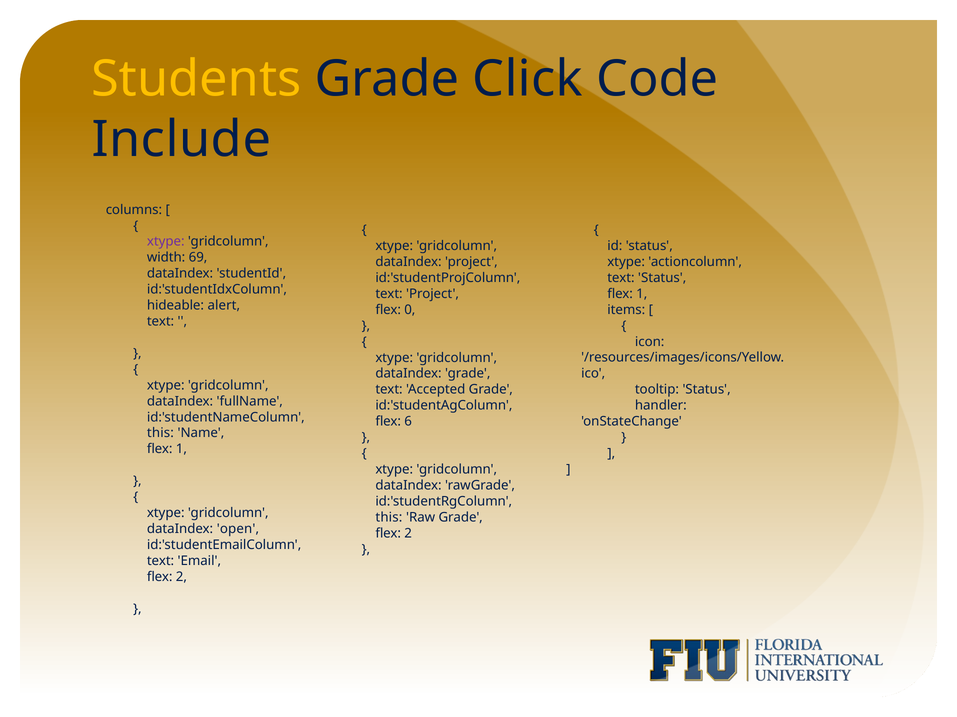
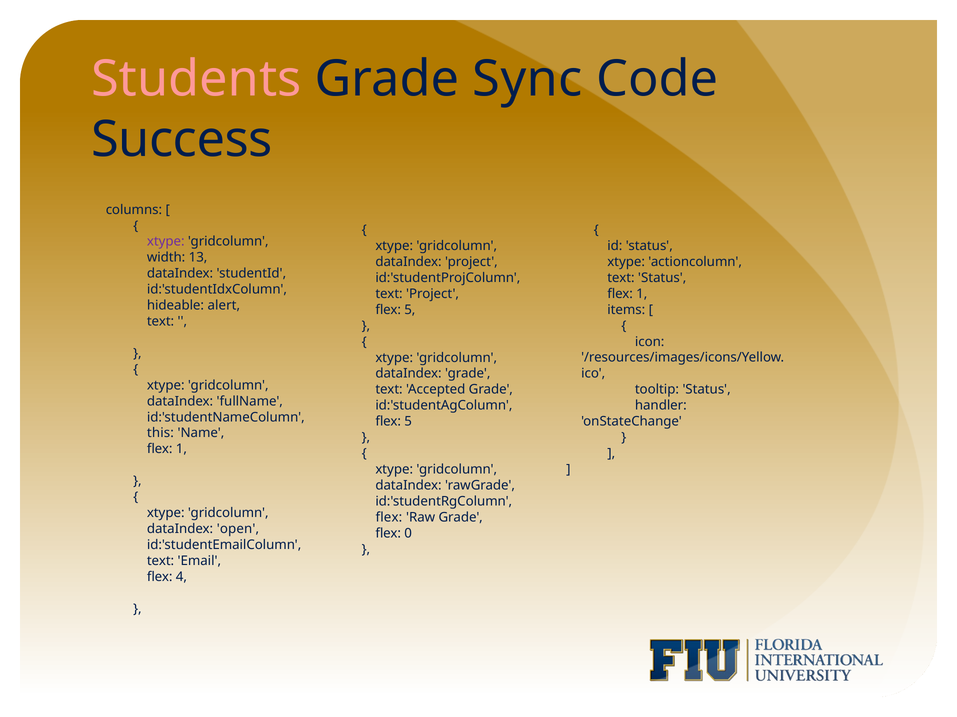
Students colour: yellow -> pink (196, 79)
Click: Click -> Sync (528, 79)
Include: Include -> Success (182, 140)
69: 69 -> 13 (198, 258)
0: 0 -> 5 (410, 310)
6: 6 -> 5 (408, 422)
this: this -> flex (389, 518)
2: 2 -> 0 (408, 534)
2: 2 -> 4 (181, 577)
